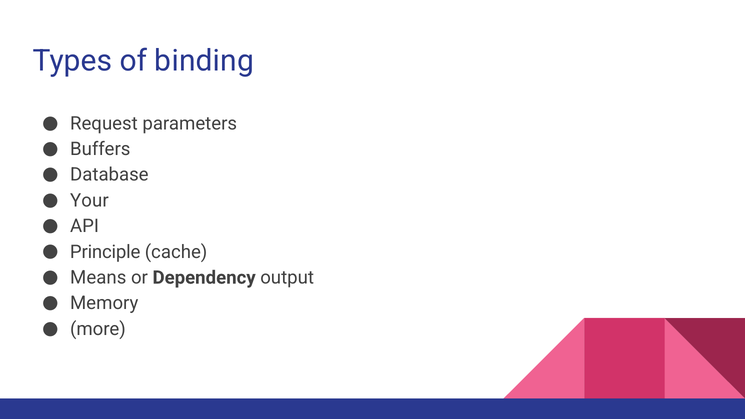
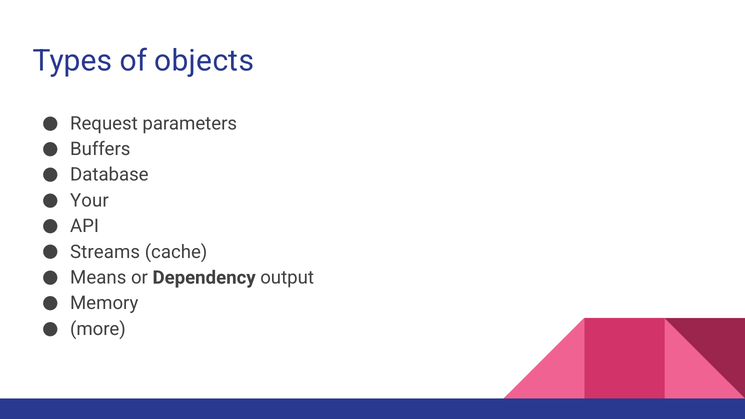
binding: binding -> objects (204, 61)
Principle: Principle -> Streams (105, 252)
